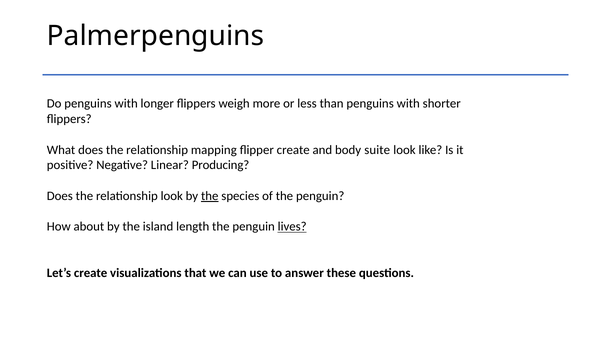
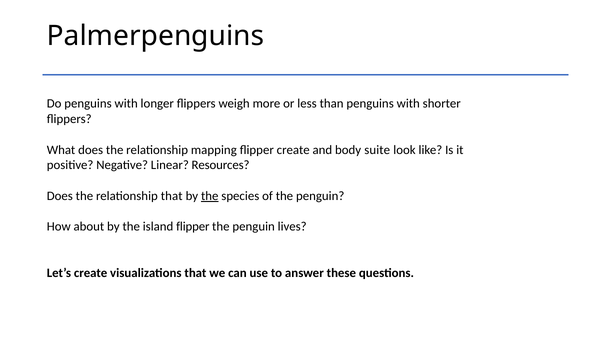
Producing: Producing -> Resources (221, 165)
relationship look: look -> that (172, 196)
island length: length -> flipper (193, 227)
lives underline: present -> none (292, 227)
